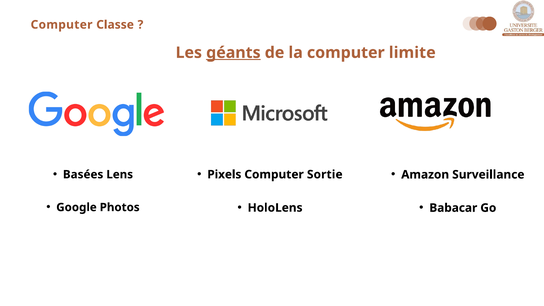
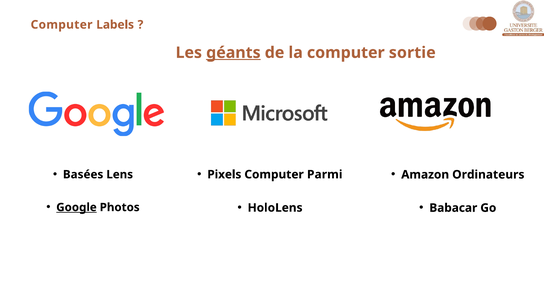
Classe: Classe -> Labels (115, 25)
limite: limite -> sortie (412, 53)
Sortie: Sortie -> Parmi (325, 174)
Surveillance: Surveillance -> Ordinateurs (488, 175)
Google underline: none -> present (76, 207)
